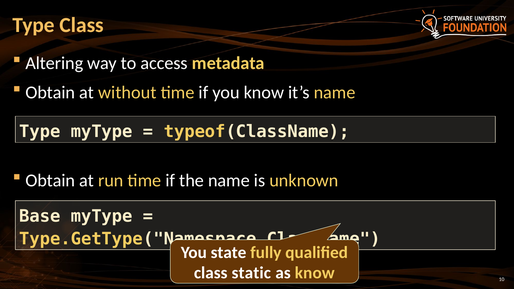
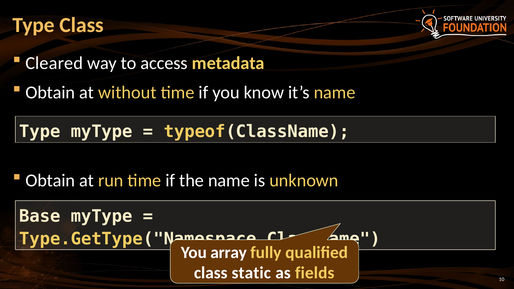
Altering: Altering -> Cleared (54, 63)
state: state -> array (229, 253)
as know: know -> fields (315, 273)
